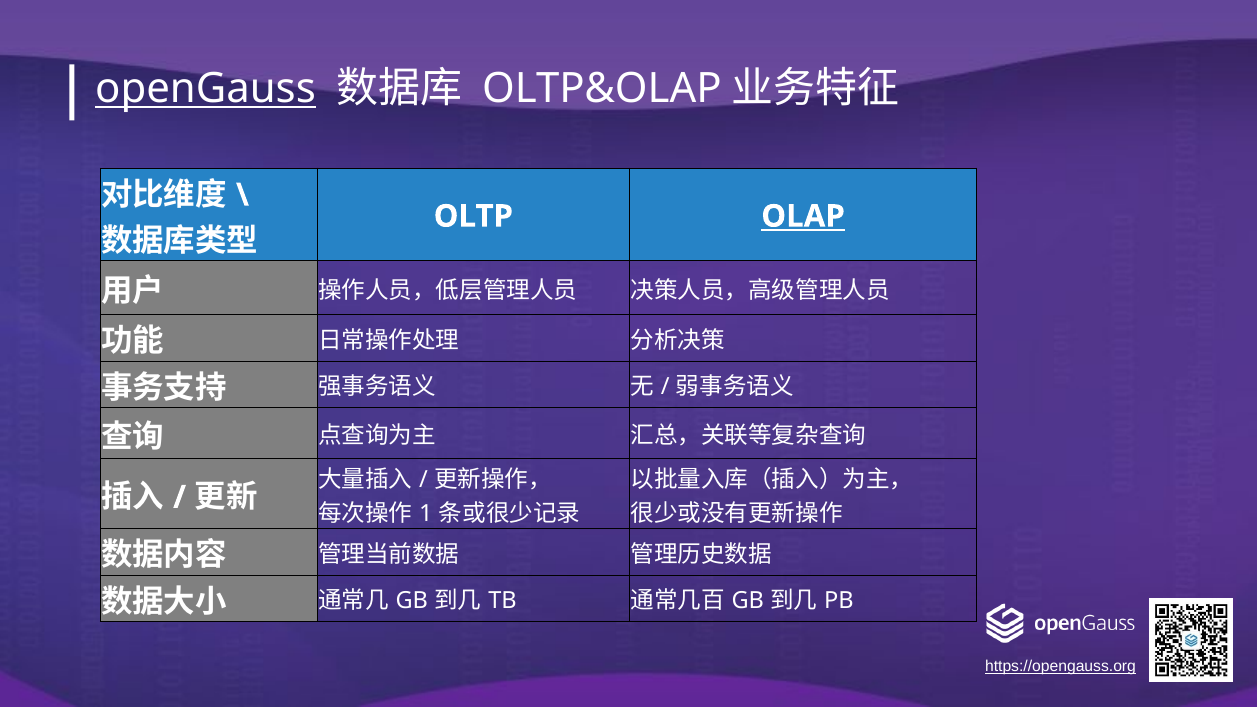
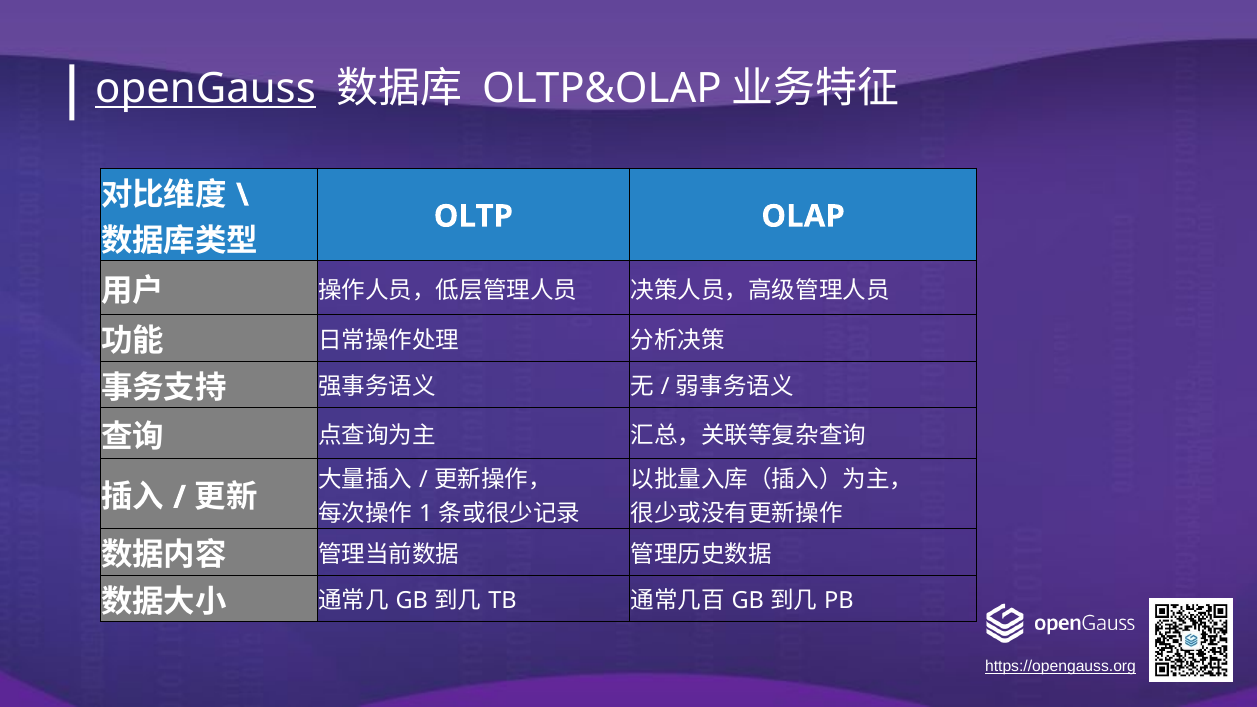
OLAP underline: present -> none (803, 216)
